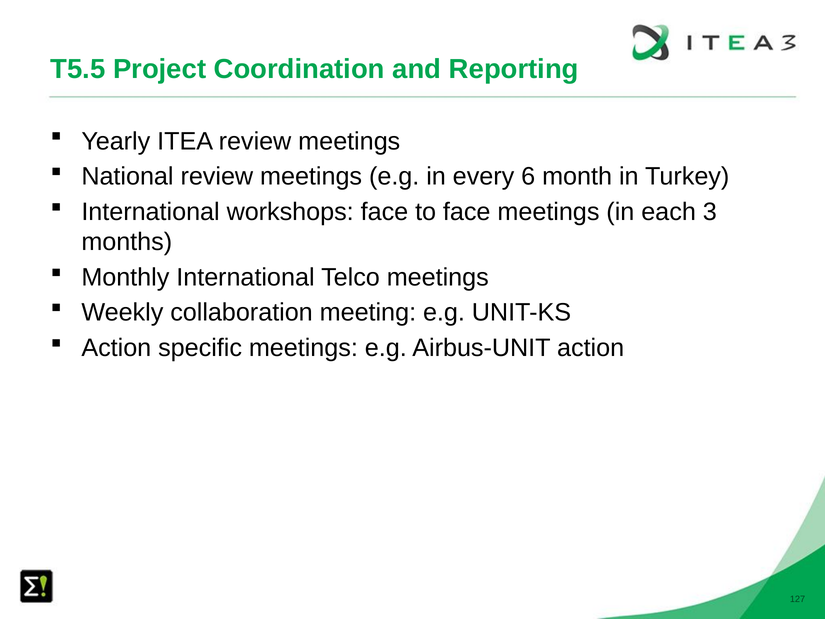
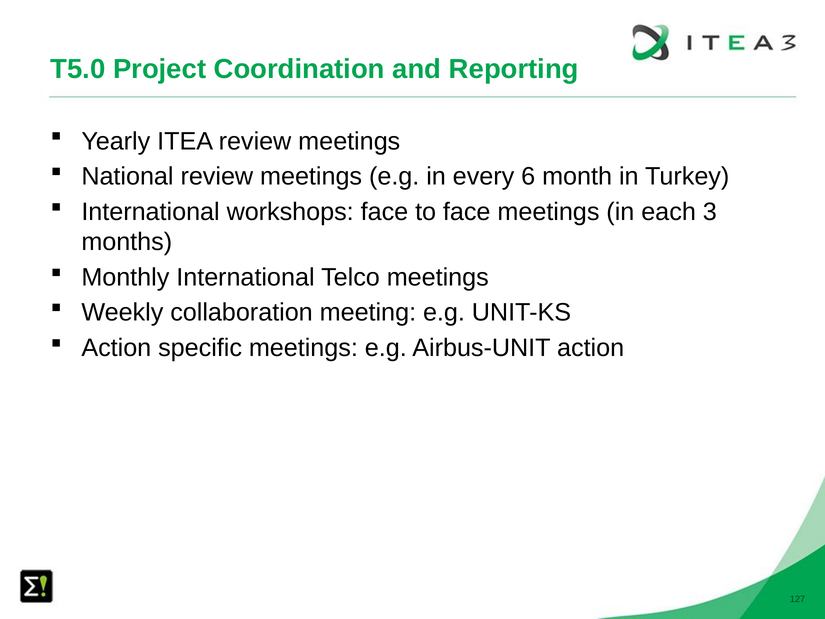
T5.5: T5.5 -> T5.0 (78, 69)
